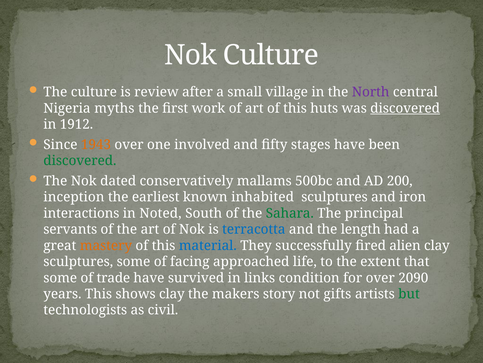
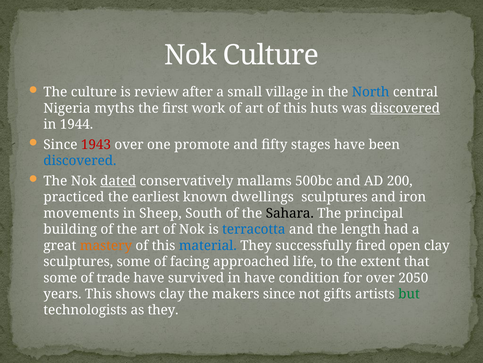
North colour: purple -> blue (371, 92)
1912: 1912 -> 1944 (77, 124)
1943 colour: orange -> red (96, 144)
involved: involved -> promote (202, 144)
discovered colour: green -> blue (80, 160)
dated underline: none -> present (118, 181)
inception: inception -> practiced (74, 197)
inhabited: inhabited -> dwellings (263, 197)
interactions: interactions -> movements (81, 213)
Noted: Noted -> Sheep (160, 213)
Sahara colour: green -> black (290, 213)
servants: servants -> building (70, 229)
alien: alien -> open (405, 245)
in links: links -> have (260, 277)
2090: 2090 -> 2050 (413, 277)
makers story: story -> since (279, 293)
as civil: civil -> they (163, 310)
